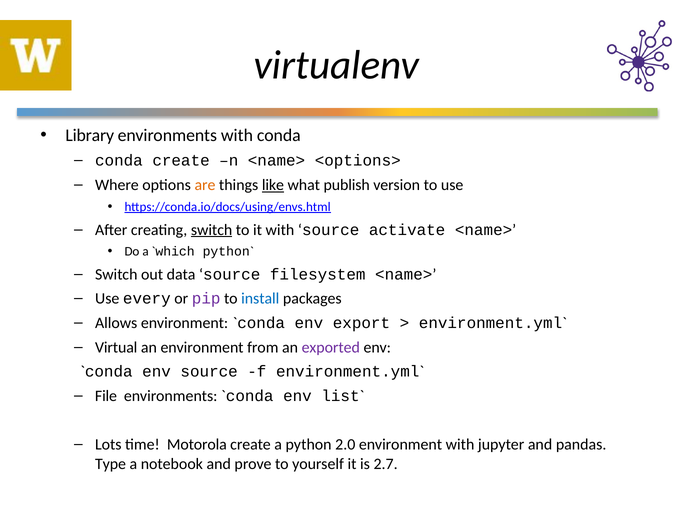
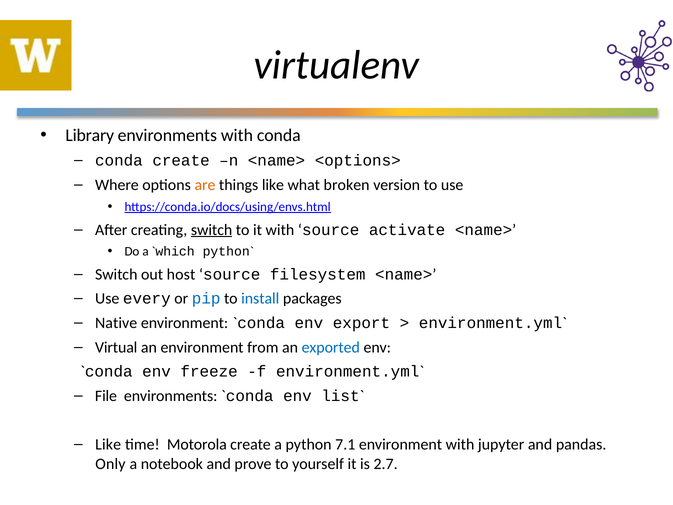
like underline: present -> none (273, 185)
publish: publish -> broken (347, 185)
data: data -> host (181, 274)
pip colour: purple -> blue (206, 299)
Allows: Allows -> Native (116, 323)
exported colour: purple -> blue (331, 347)
env source: source -> freeze (209, 371)
Lots: Lots -> Like (108, 444)
2.0: 2.0 -> 7.1 (345, 444)
Type: Type -> Only (110, 464)
